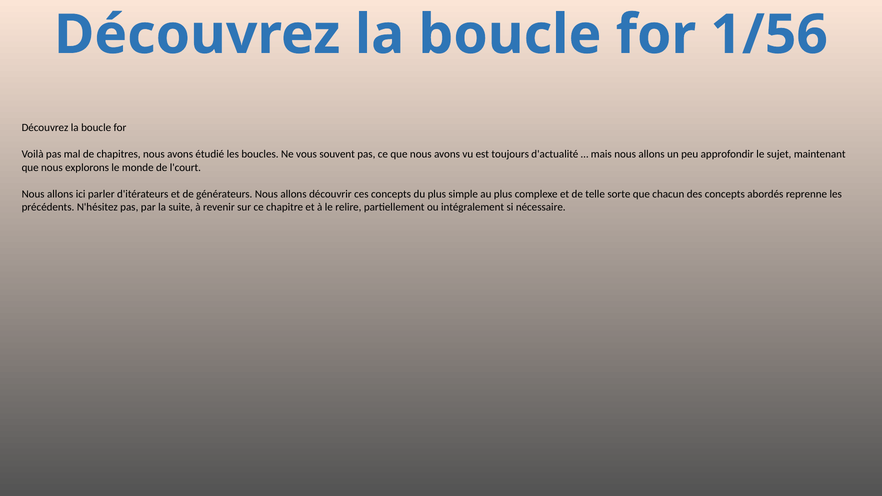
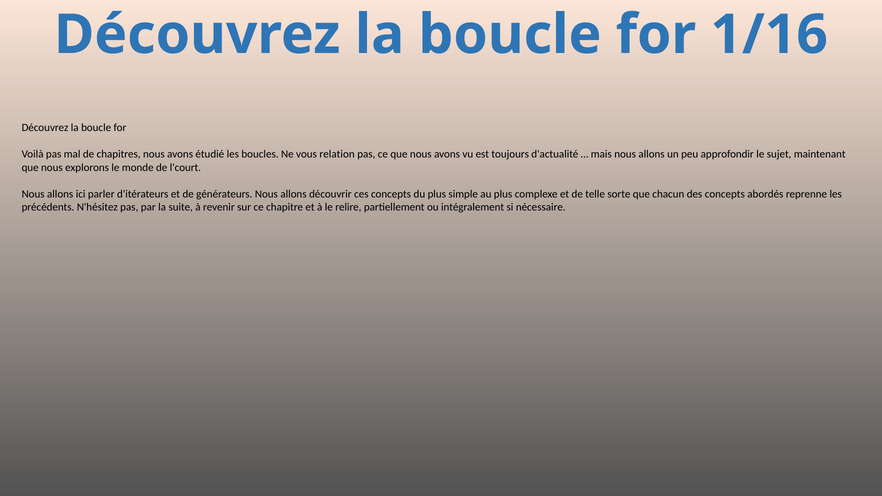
1/56: 1/56 -> 1/16 (769, 35)
souvent: souvent -> relation (337, 154)
